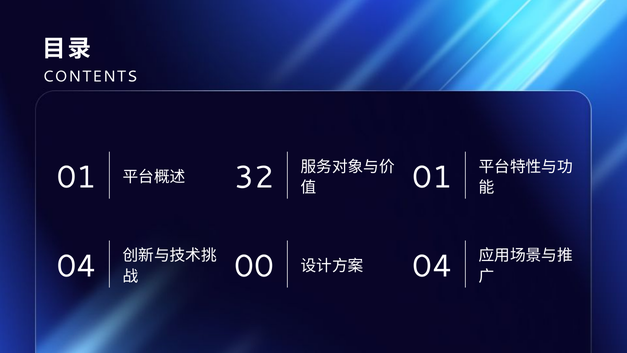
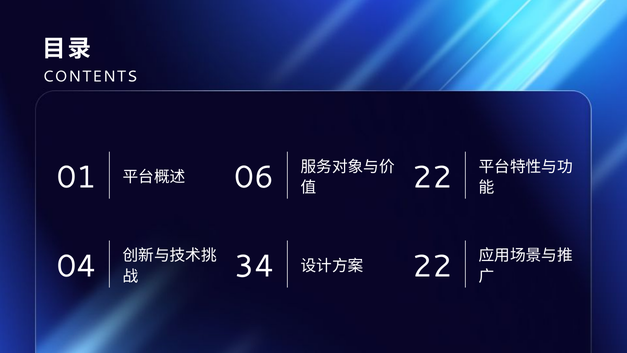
32: 32 -> 06 (254, 177)
01: 01 -> 22 (432, 177)
00: 00 -> 34 (254, 266)
04: 04 -> 22 (432, 266)
